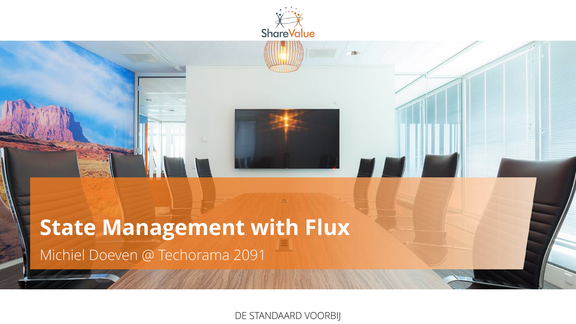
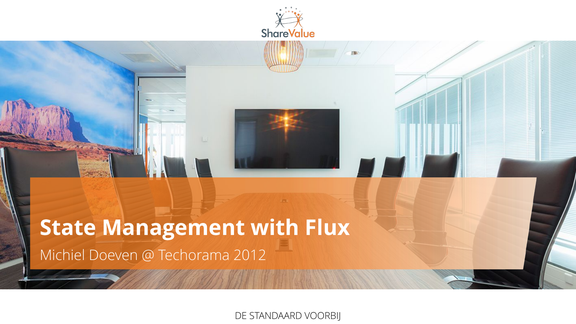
2091: 2091 -> 2012 (250, 255)
